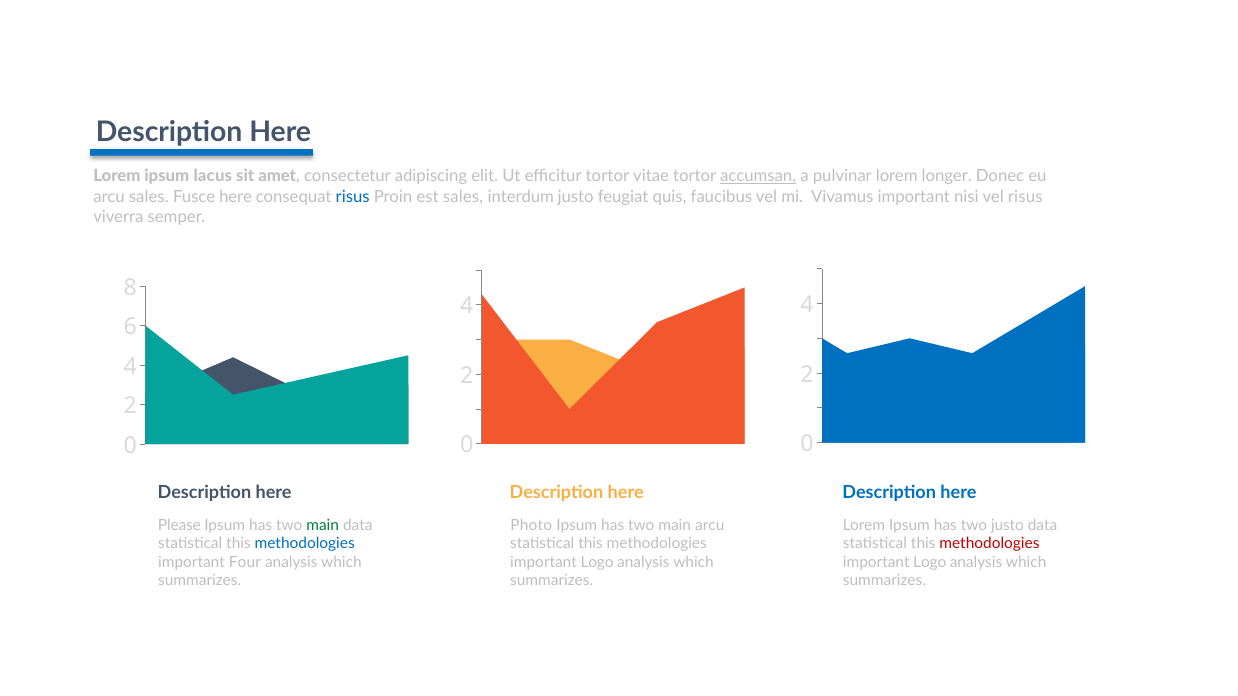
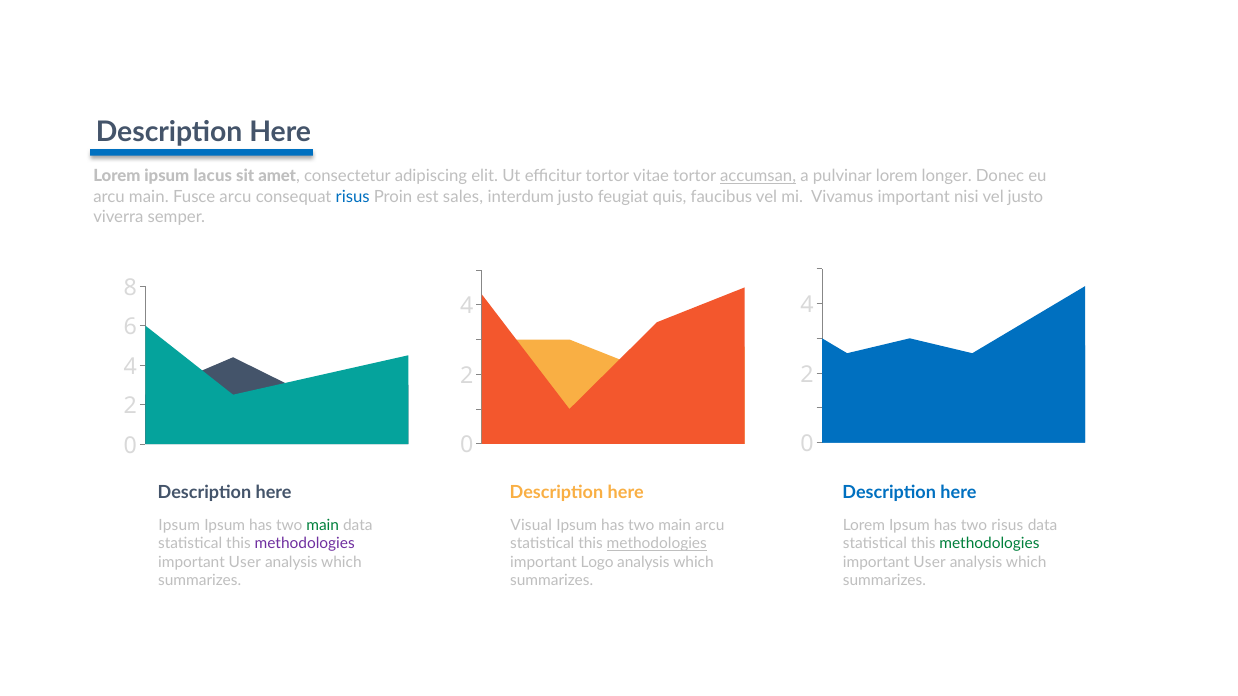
arcu sales: sales -> main (149, 197)
Fusce here: here -> arcu (235, 197)
vel risus: risus -> justo (1025, 197)
Please: Please -> Ipsum (179, 525)
Photo: Photo -> Visual (531, 525)
two justo: justo -> risus (1007, 525)
methodologies colour: blue -> purple (305, 544)
methodologies underline: none -> present (657, 544)
methodologies colour: red -> green (989, 544)
Four: Four -> User (245, 563)
Logo: Logo -> User (930, 563)
